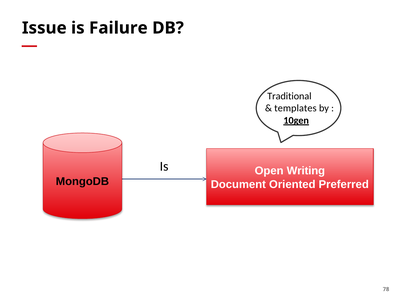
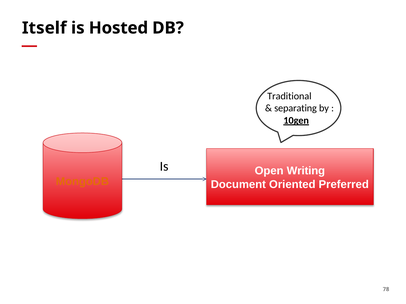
Issue: Issue -> Itself (44, 28)
Failure: Failure -> Hosted (118, 28)
templates: templates -> separating (296, 108)
MongoDB colour: black -> orange (82, 182)
